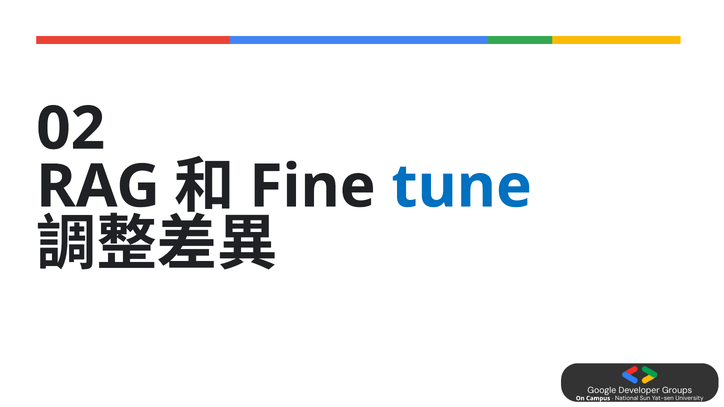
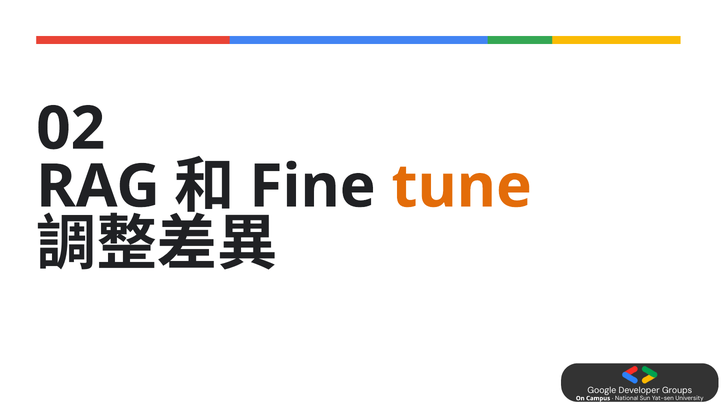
tune colour: blue -> orange (462, 187)
